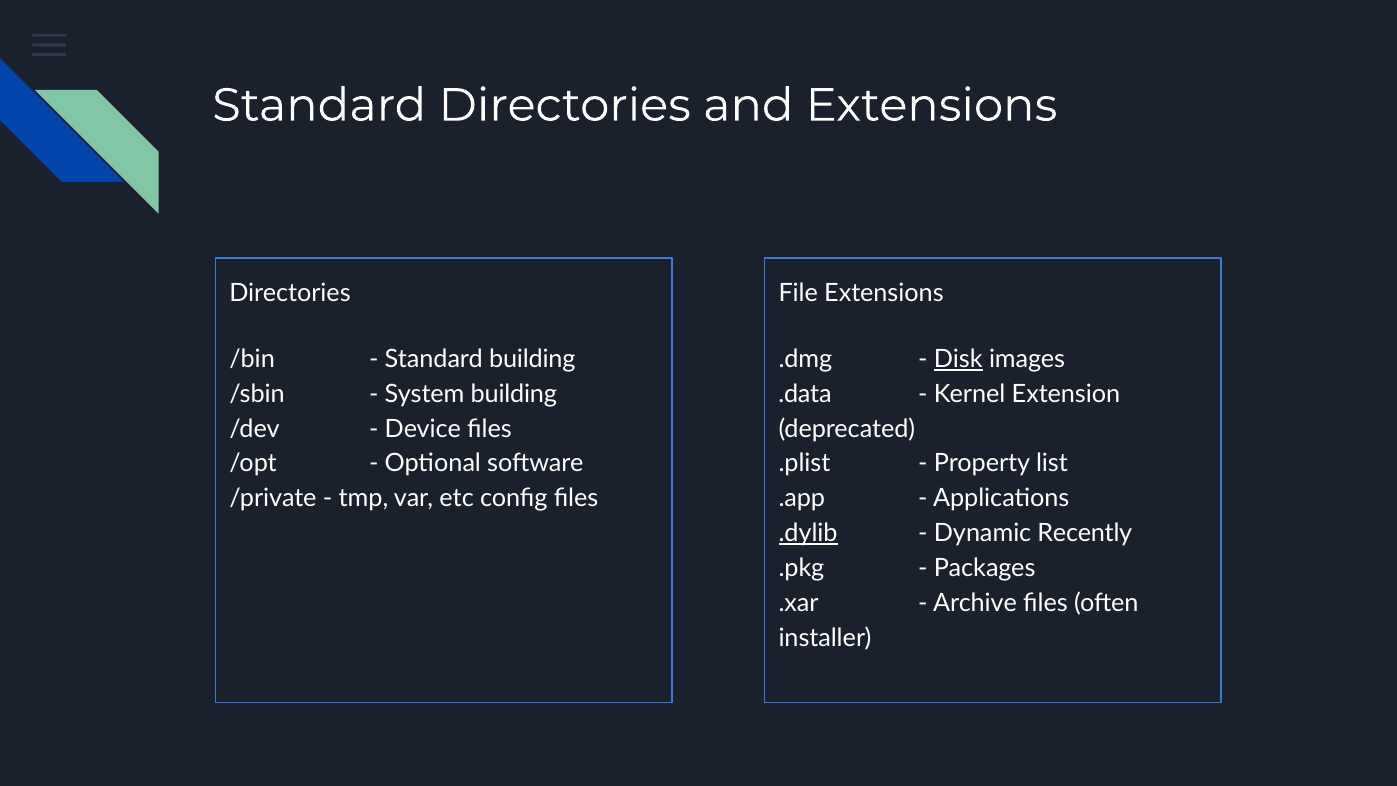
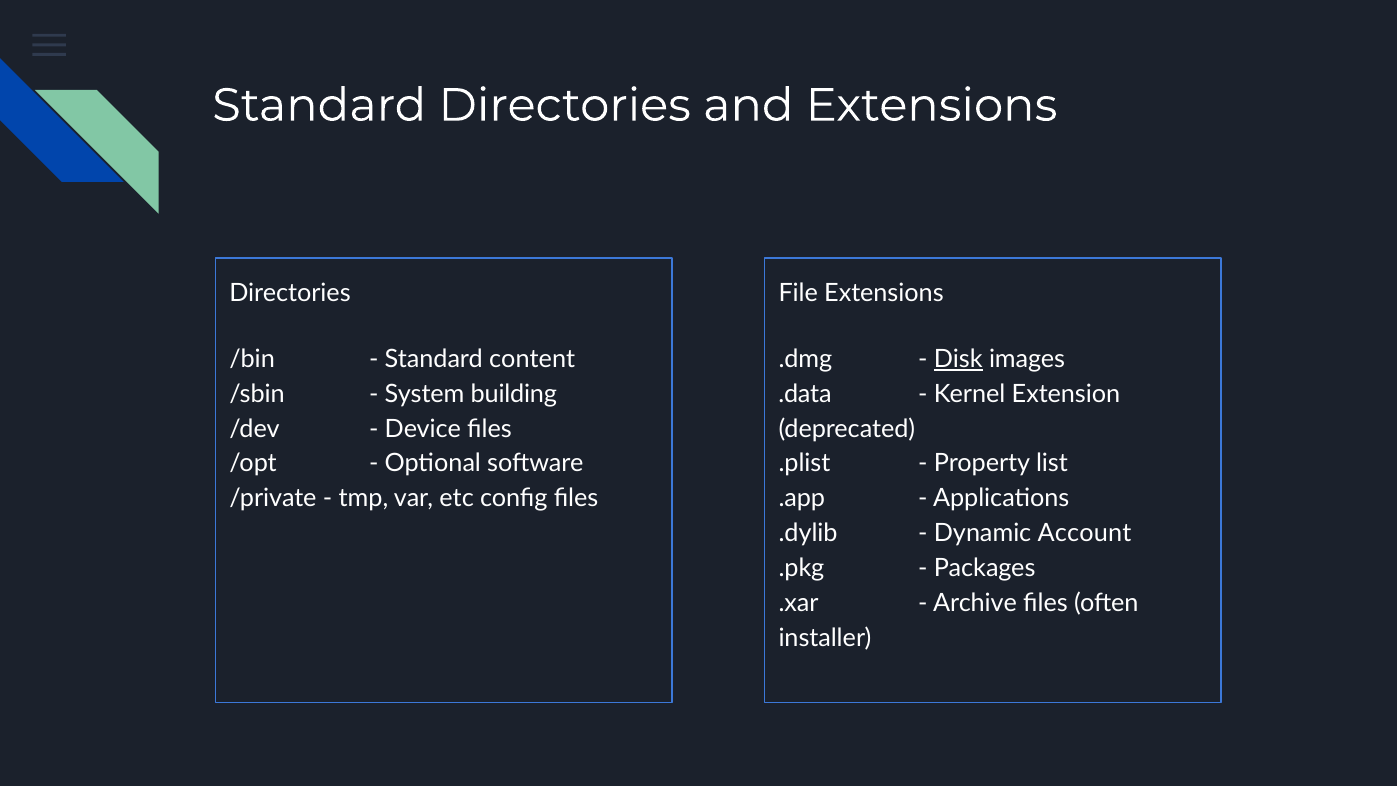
Standard building: building -> content (532, 359)
.dylib underline: present -> none (808, 533)
Recently: Recently -> Account (1085, 533)
